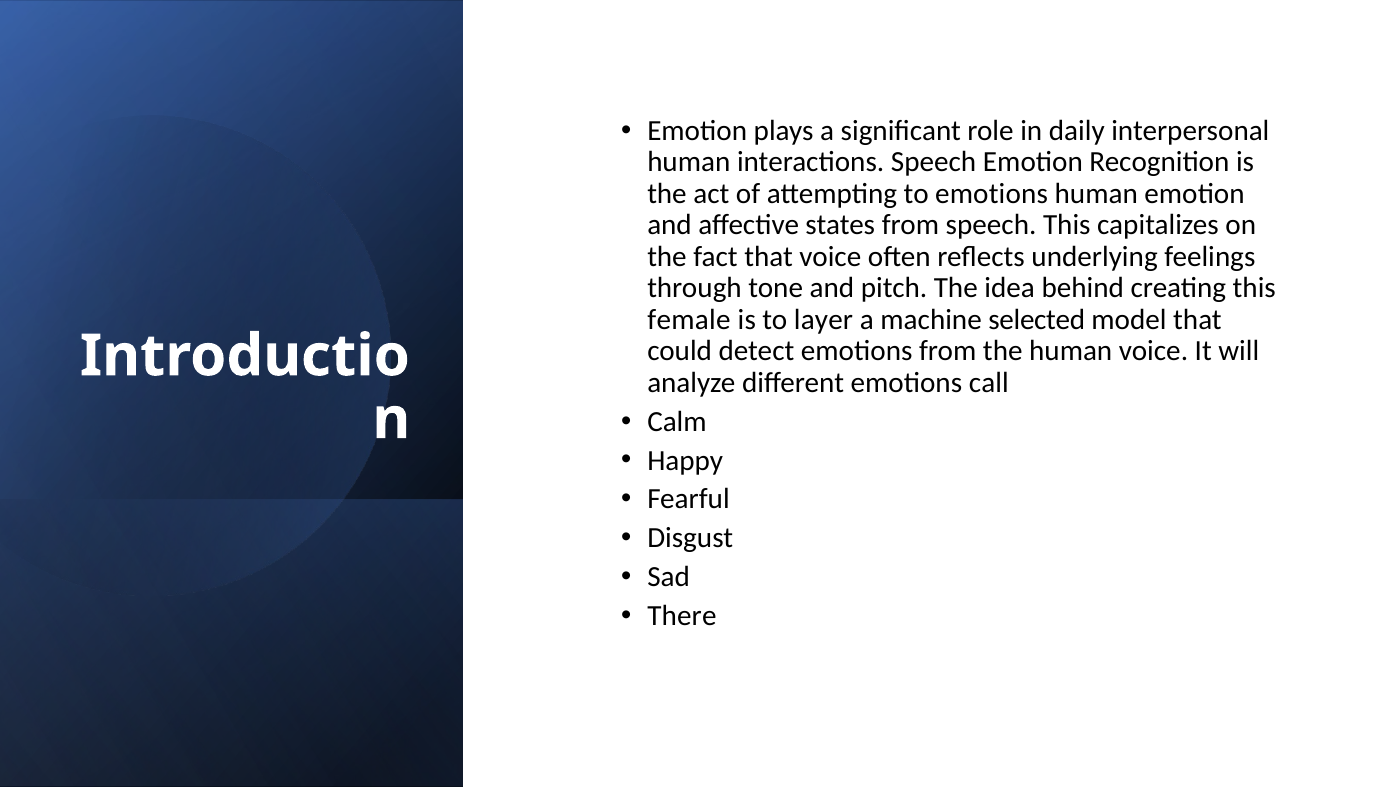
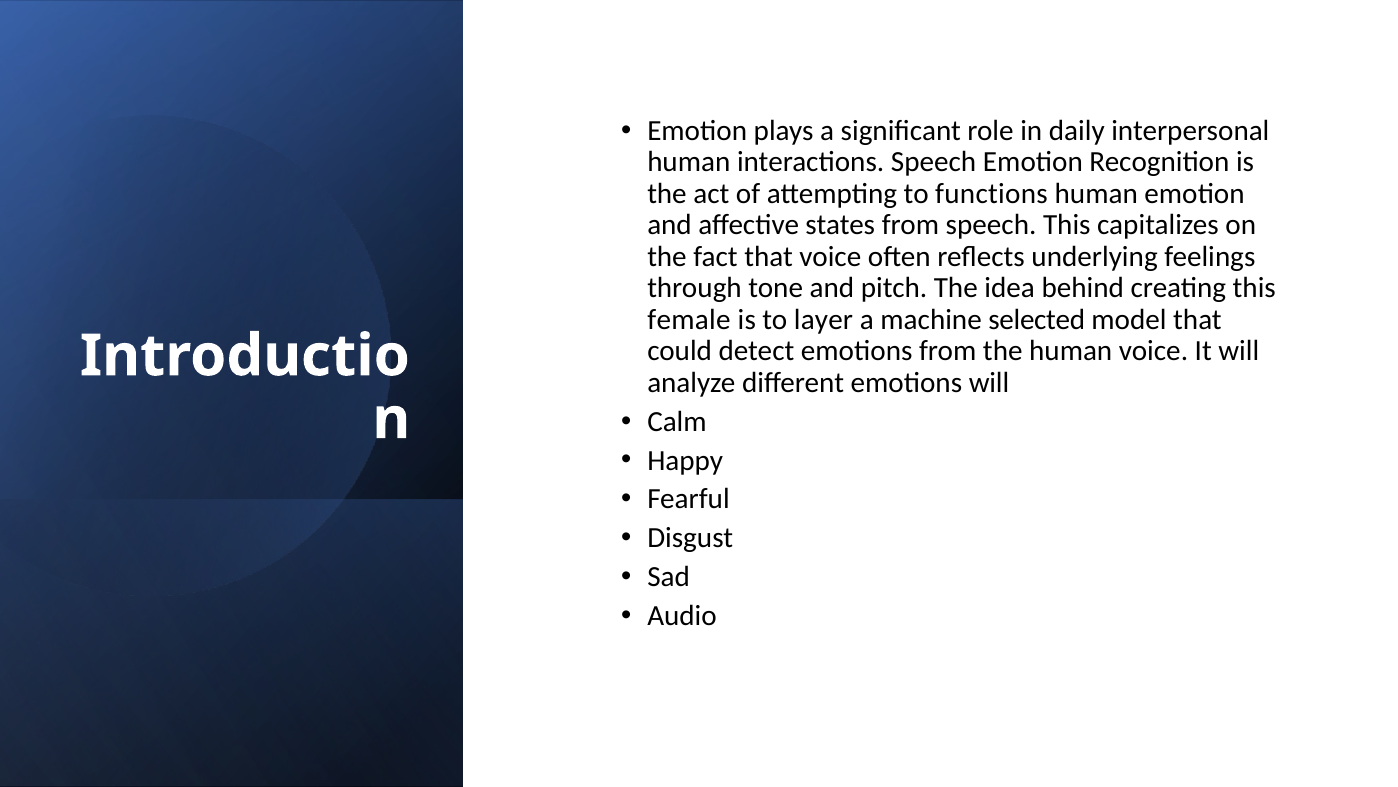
to emotions: emotions -> functions (991, 194)
emotions call: call -> will (989, 383)
There: There -> Audio (682, 615)
